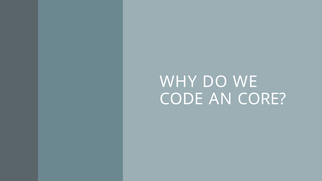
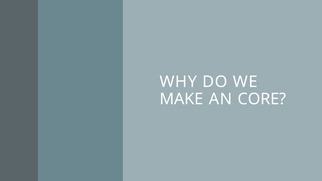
CODE: CODE -> MAKE (182, 99)
